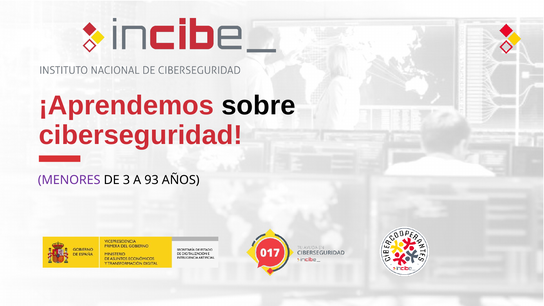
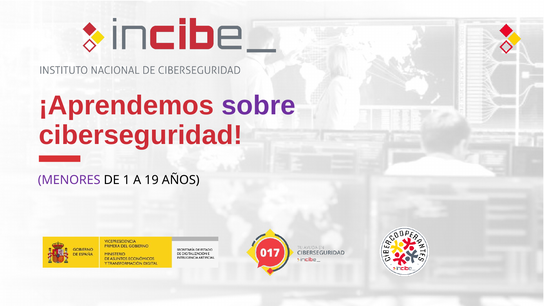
sobre colour: black -> purple (259, 106)
3: 3 -> 1 (126, 180)
93: 93 -> 19 (152, 180)
